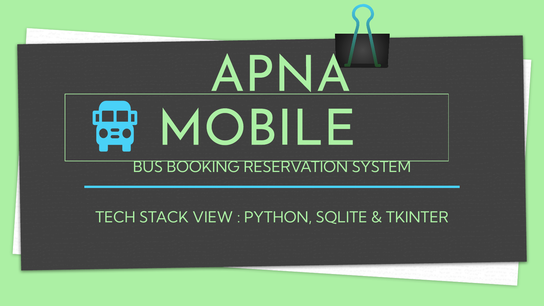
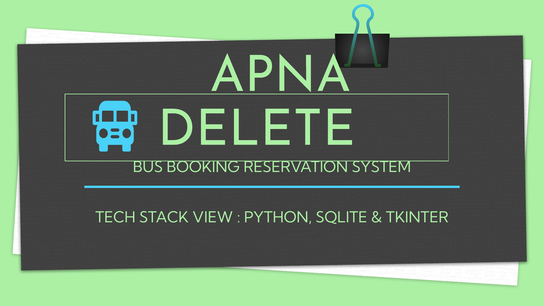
MOBILE: MOBILE -> DELETE (256, 128)
